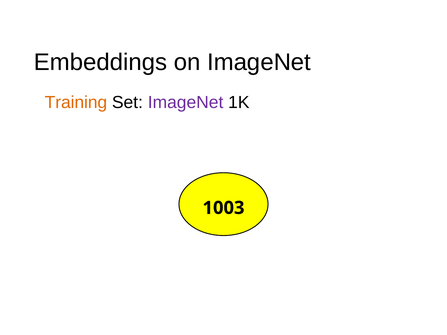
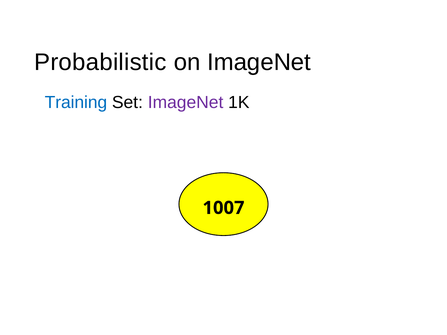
Embeddings: Embeddings -> Probabilistic (100, 62)
Training colour: orange -> blue (76, 103)
1003: 1003 -> 1007 (224, 208)
